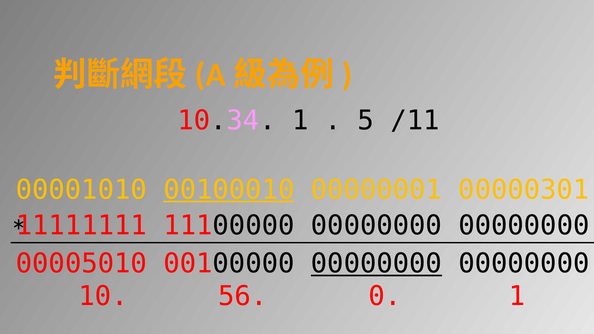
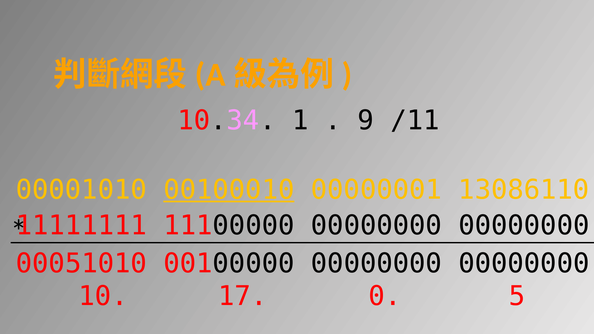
5: 5 -> 9 (366, 121)
00000301: 00000301 -> 13086110 (524, 190)
00005010: 00005010 -> 00051010 (81, 264)
00000000 underline: present -> none (376, 264)
56: 56 -> 17 (243, 296)
0 1: 1 -> 5 (517, 296)
